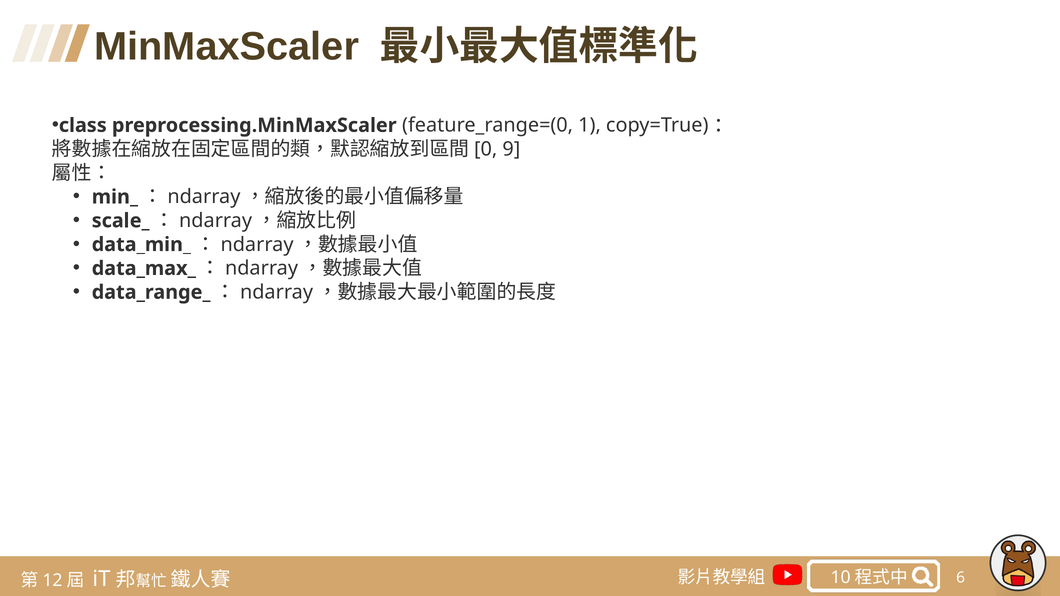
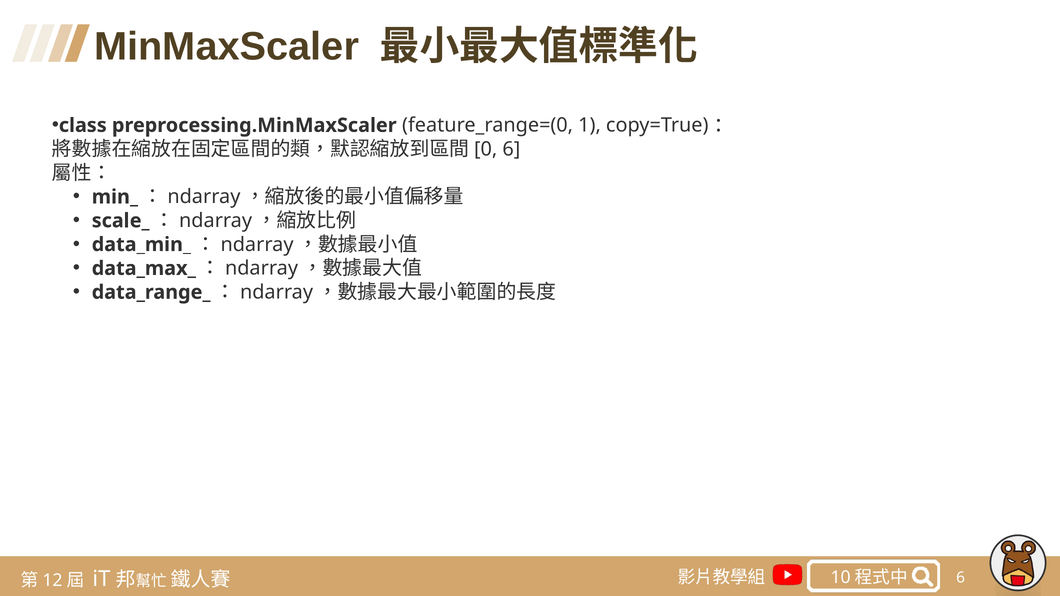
9: 9 -> 6 (511, 149)
